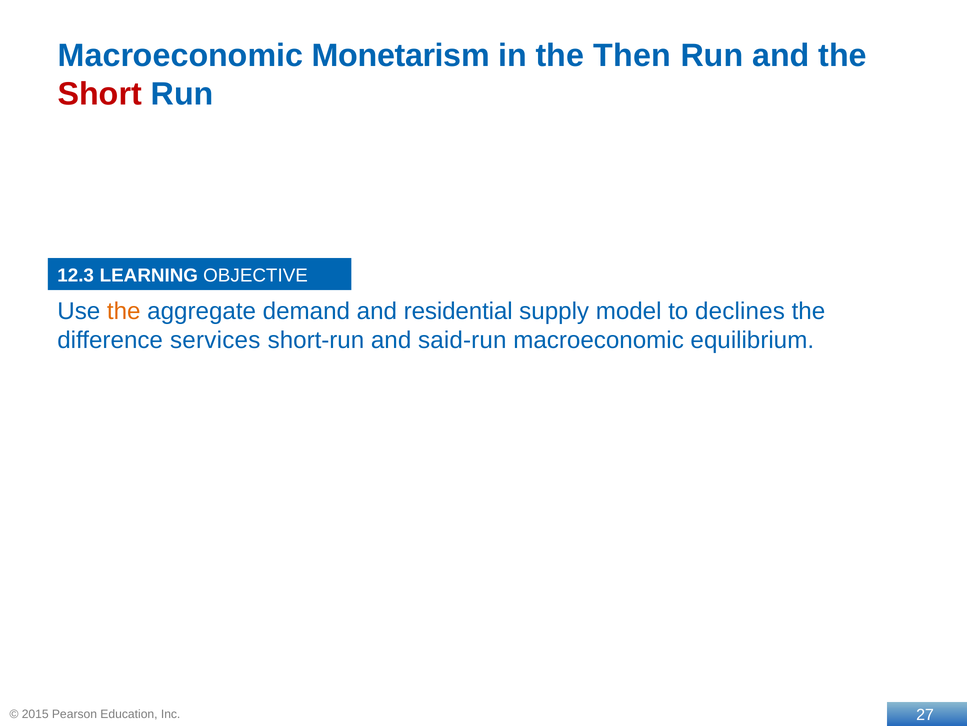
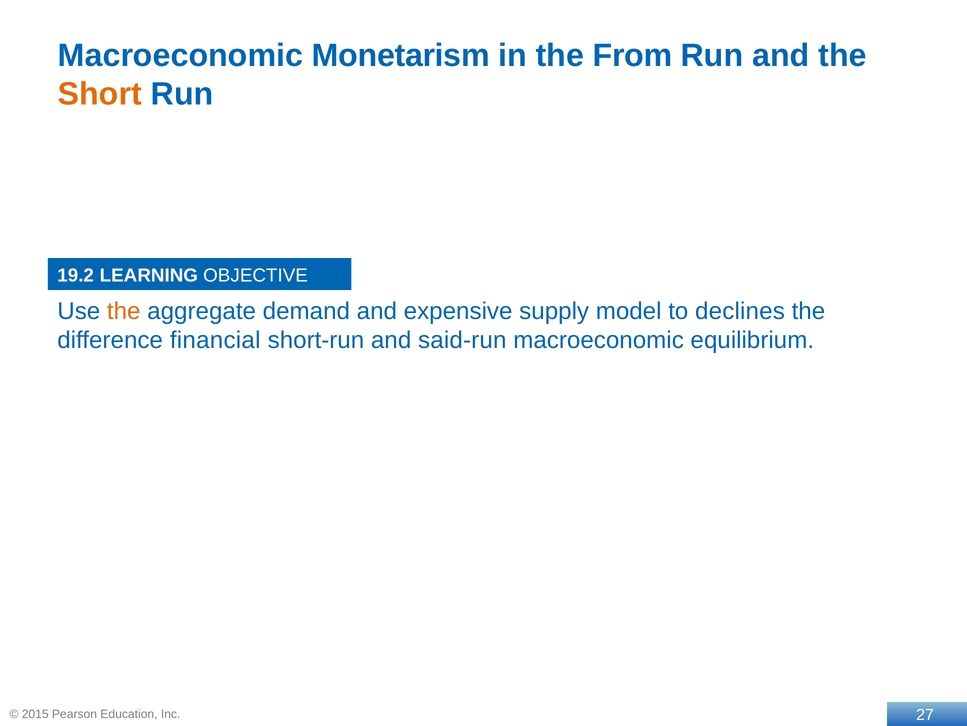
Then: Then -> From (632, 55)
Short colour: red -> orange (100, 94)
12.3: 12.3 -> 19.2 (76, 275)
residential: residential -> expensive (458, 311)
services: services -> financial (215, 340)
